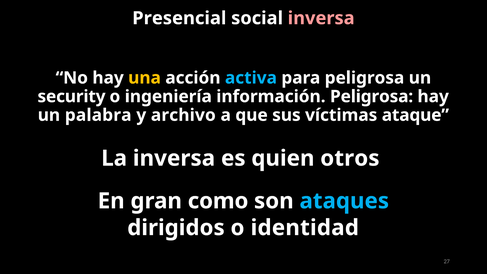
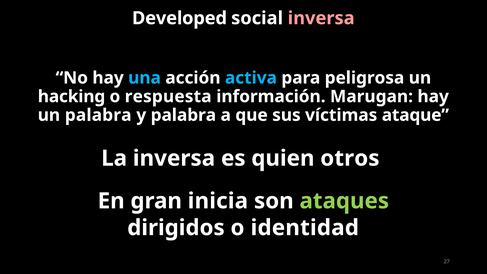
Presencial: Presencial -> Developed (179, 18)
una colour: yellow -> light blue (145, 78)
security: security -> hacking (72, 96)
ingeniería: ingeniería -> respuesta (168, 96)
información Peligrosa: Peligrosa -> Marugan (372, 96)
y archivo: archivo -> palabra (183, 115)
como: como -> inicia (218, 201)
ataques colour: light blue -> light green (344, 201)
